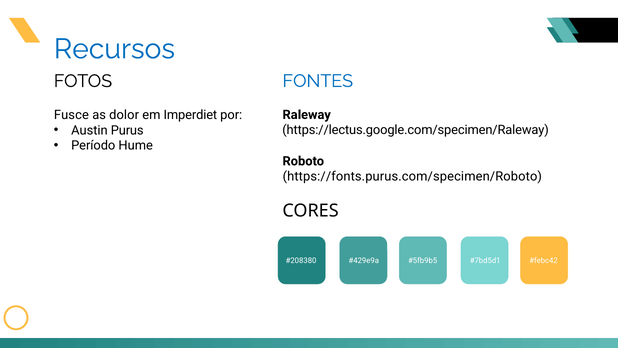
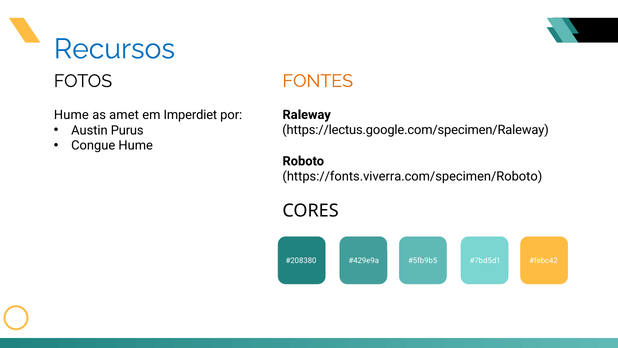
FONTES colour: blue -> orange (318, 81)
Fusce: Fusce -> Hume (71, 115)
dolor: dolor -> amet (124, 115)
Período: Período -> Congue (93, 146)
https://fonts.purus.com/specimen/Roboto: https://fonts.purus.com/specimen/Roboto -> https://fonts.viverra.com/specimen/Roboto (412, 176)
